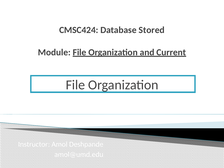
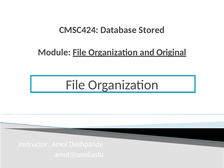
Current: Current -> Original (171, 52)
